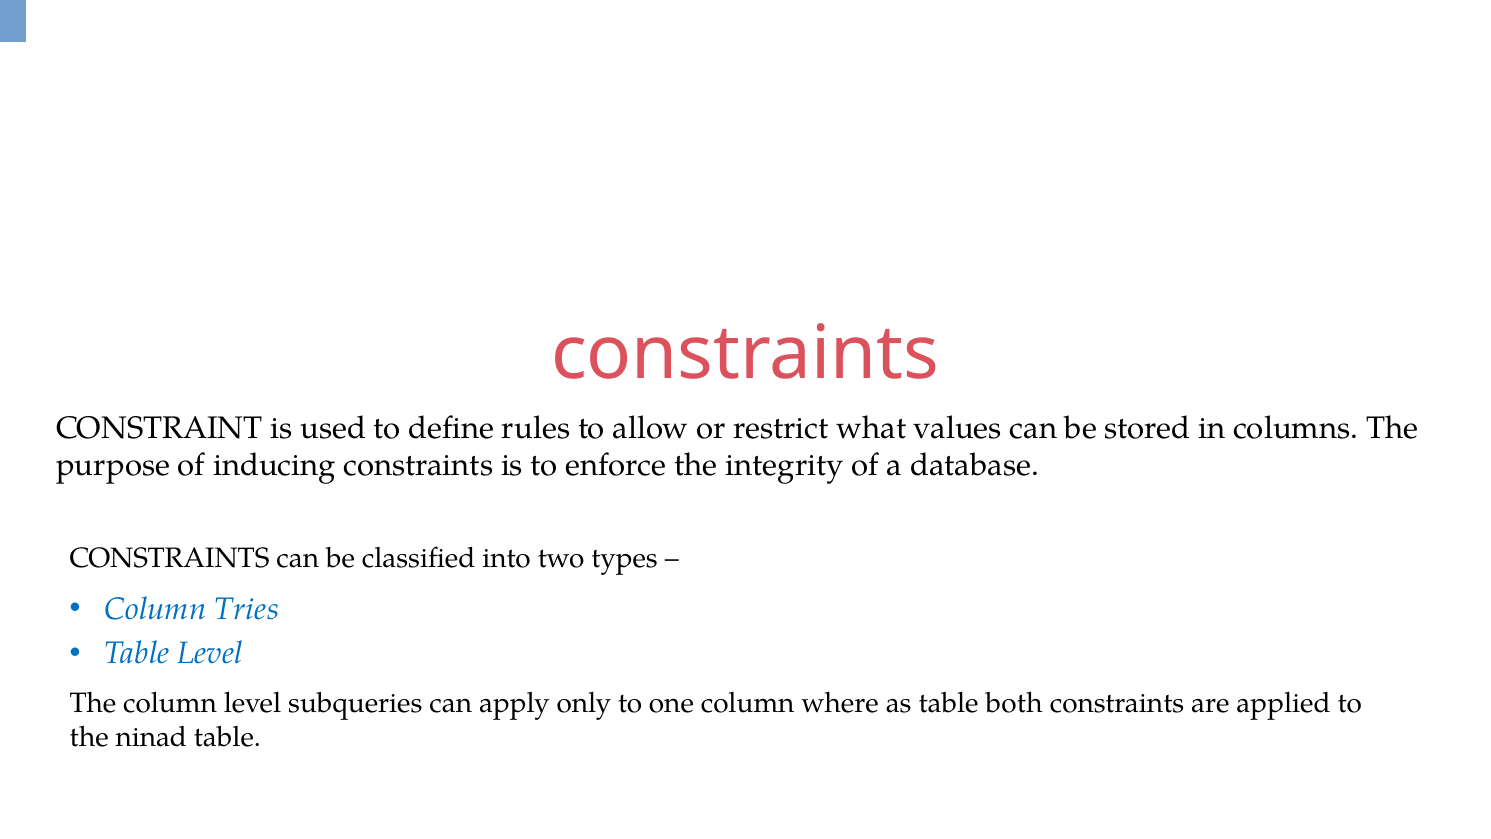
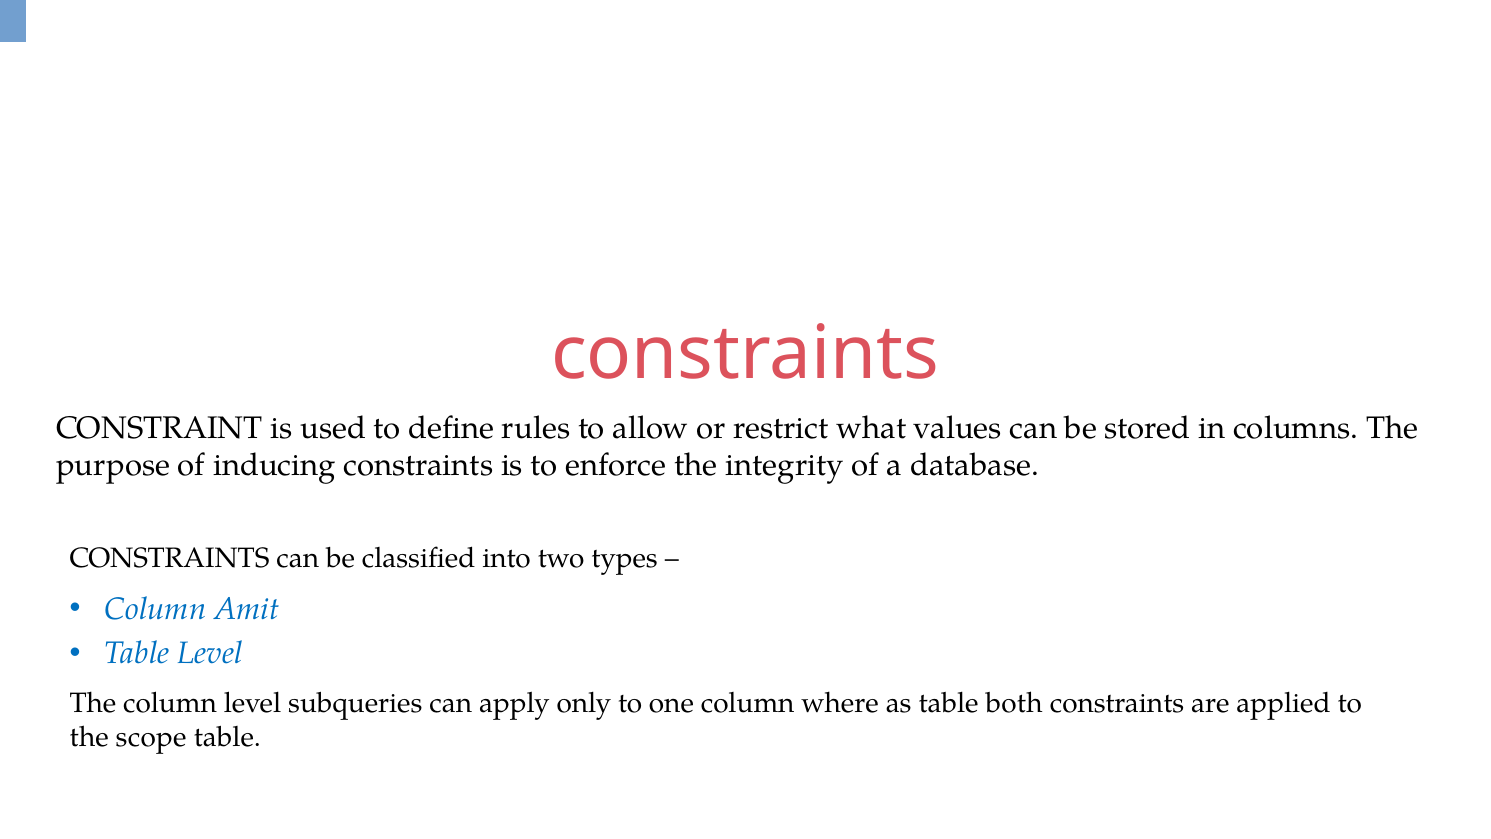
Tries: Tries -> Amit (247, 609)
ninad: ninad -> scope (151, 737)
